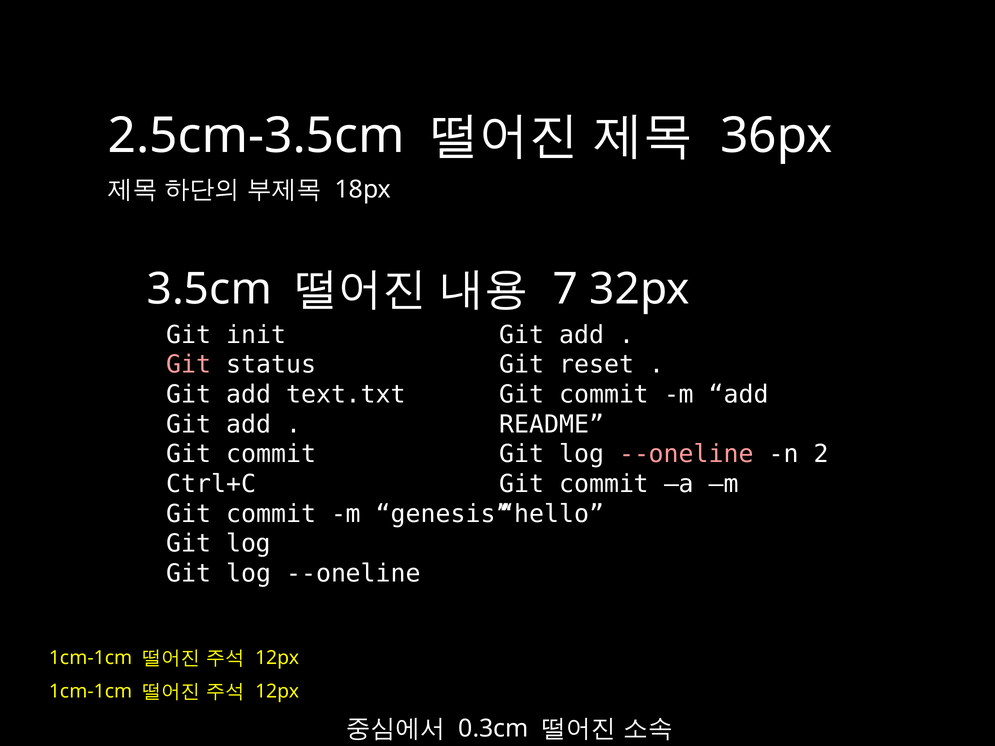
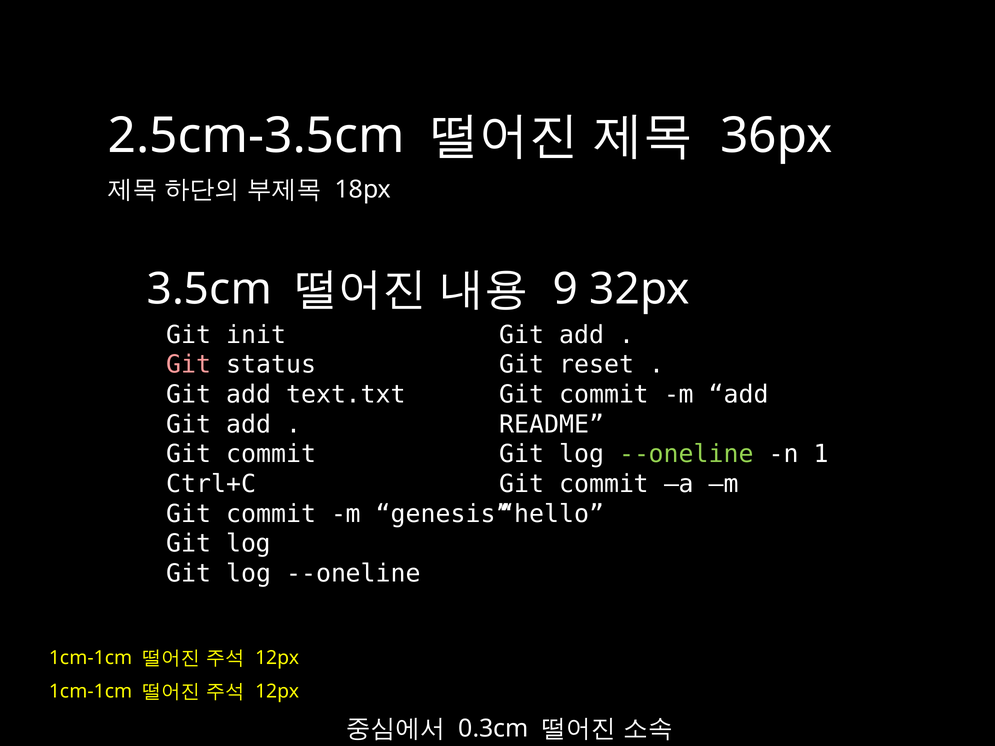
7: 7 -> 9 (565, 289)
--oneline colour: pink -> light green (686, 454)
2: 2 -> 1 (821, 454)
